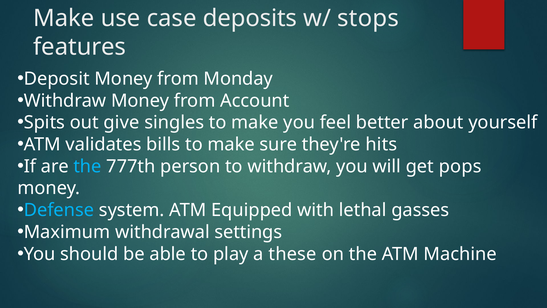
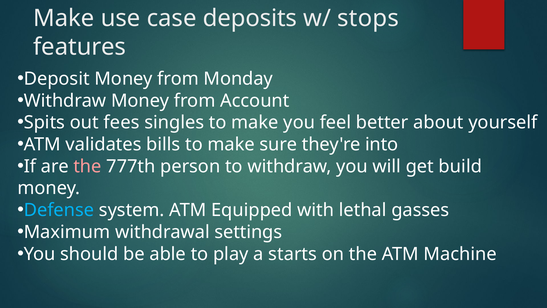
give: give -> fees (121, 122)
hits: hits -> into (382, 144)
the colour: light blue -> pink (87, 166)
pops: pops -> build (460, 166)
these: these -> starts (293, 254)
